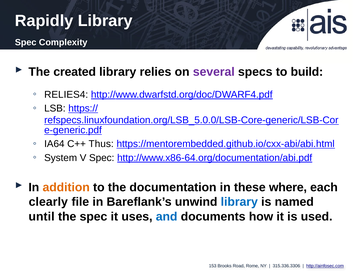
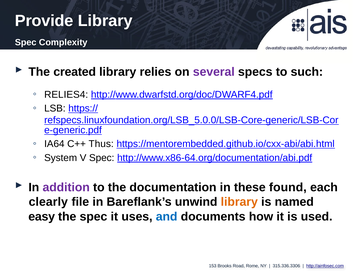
Rapidly: Rapidly -> Provide (44, 21)
build: build -> such (307, 72)
addition colour: orange -> purple (66, 187)
where: where -> found (288, 187)
library colour: blue -> orange (239, 202)
until: until -> easy (42, 217)
